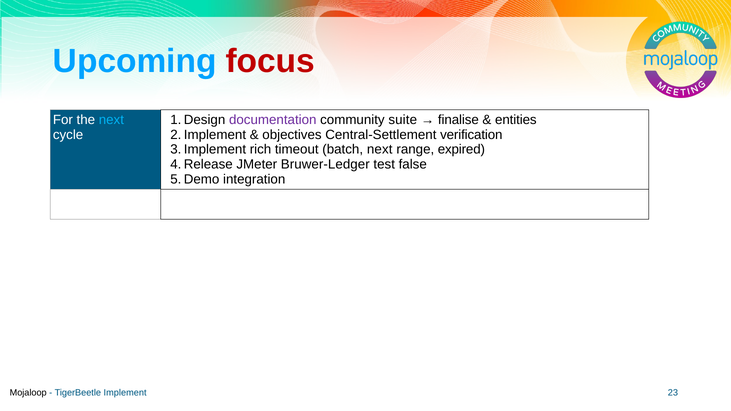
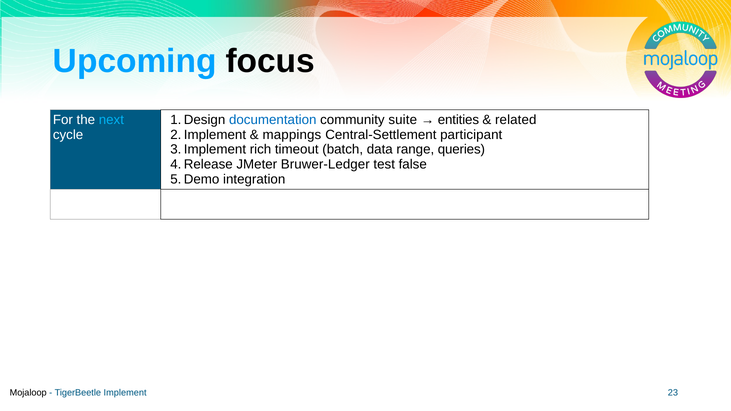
focus colour: red -> black (270, 61)
documentation colour: purple -> blue (273, 120)
finalise: finalise -> entities (458, 120)
entities: entities -> related (516, 120)
objectives: objectives -> mappings (292, 135)
verification: verification -> participant (471, 135)
batch next: next -> data (380, 150)
expired: expired -> queries (461, 150)
